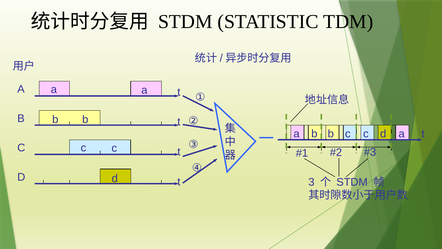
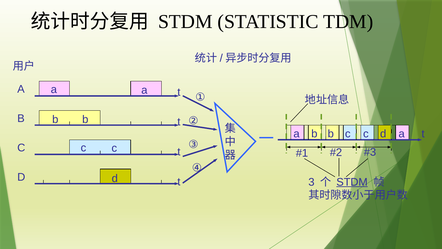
STDM underline: none -> present (352, 182)
